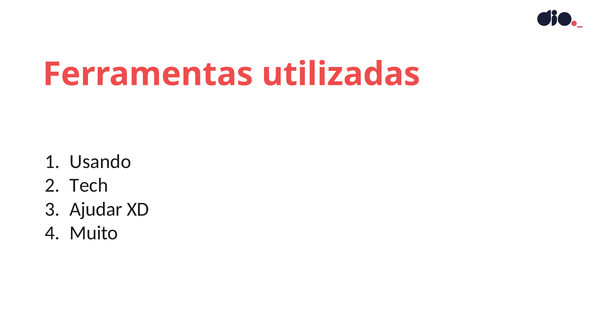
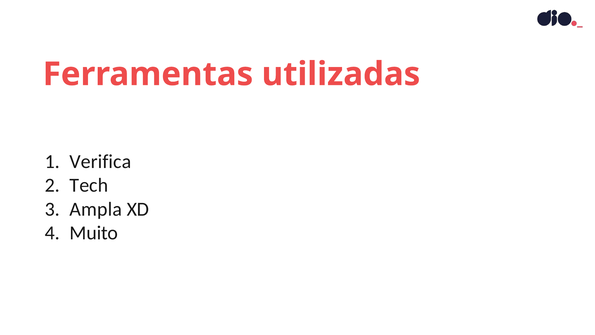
Usando: Usando -> Verifica (100, 161)
Ajudar: Ajudar -> Ampla (96, 209)
